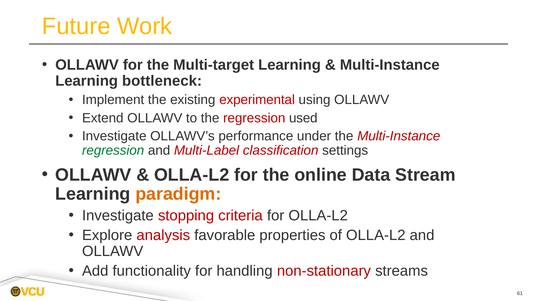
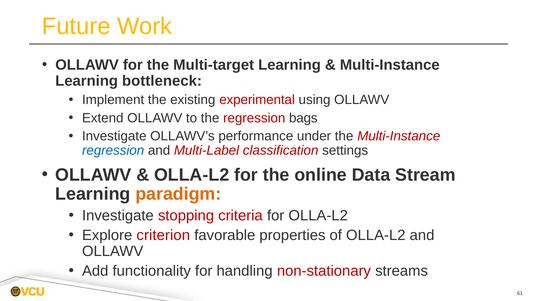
used: used -> bags (303, 118)
regression colour: green -> blue (113, 150)
analysis: analysis -> criterion (163, 235)
